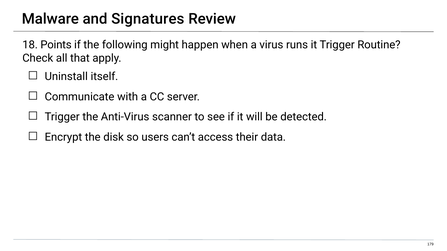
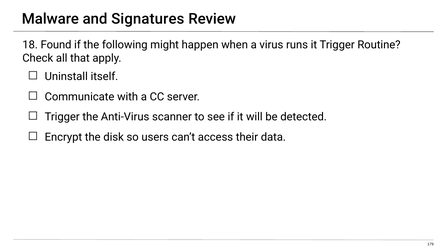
Points: Points -> Found (56, 45)
